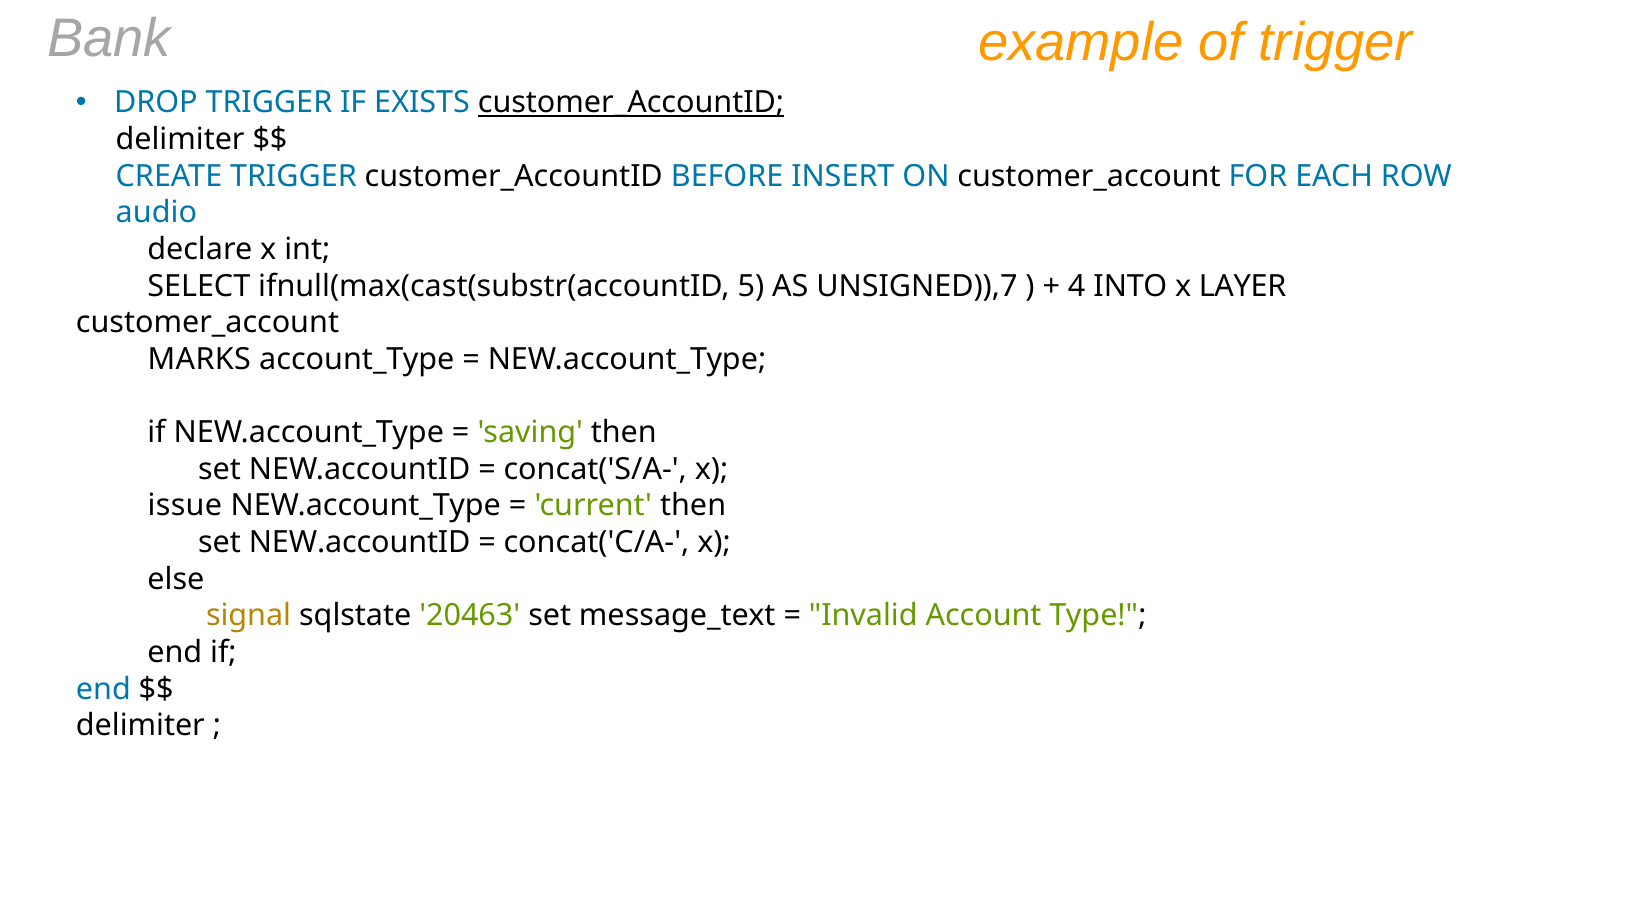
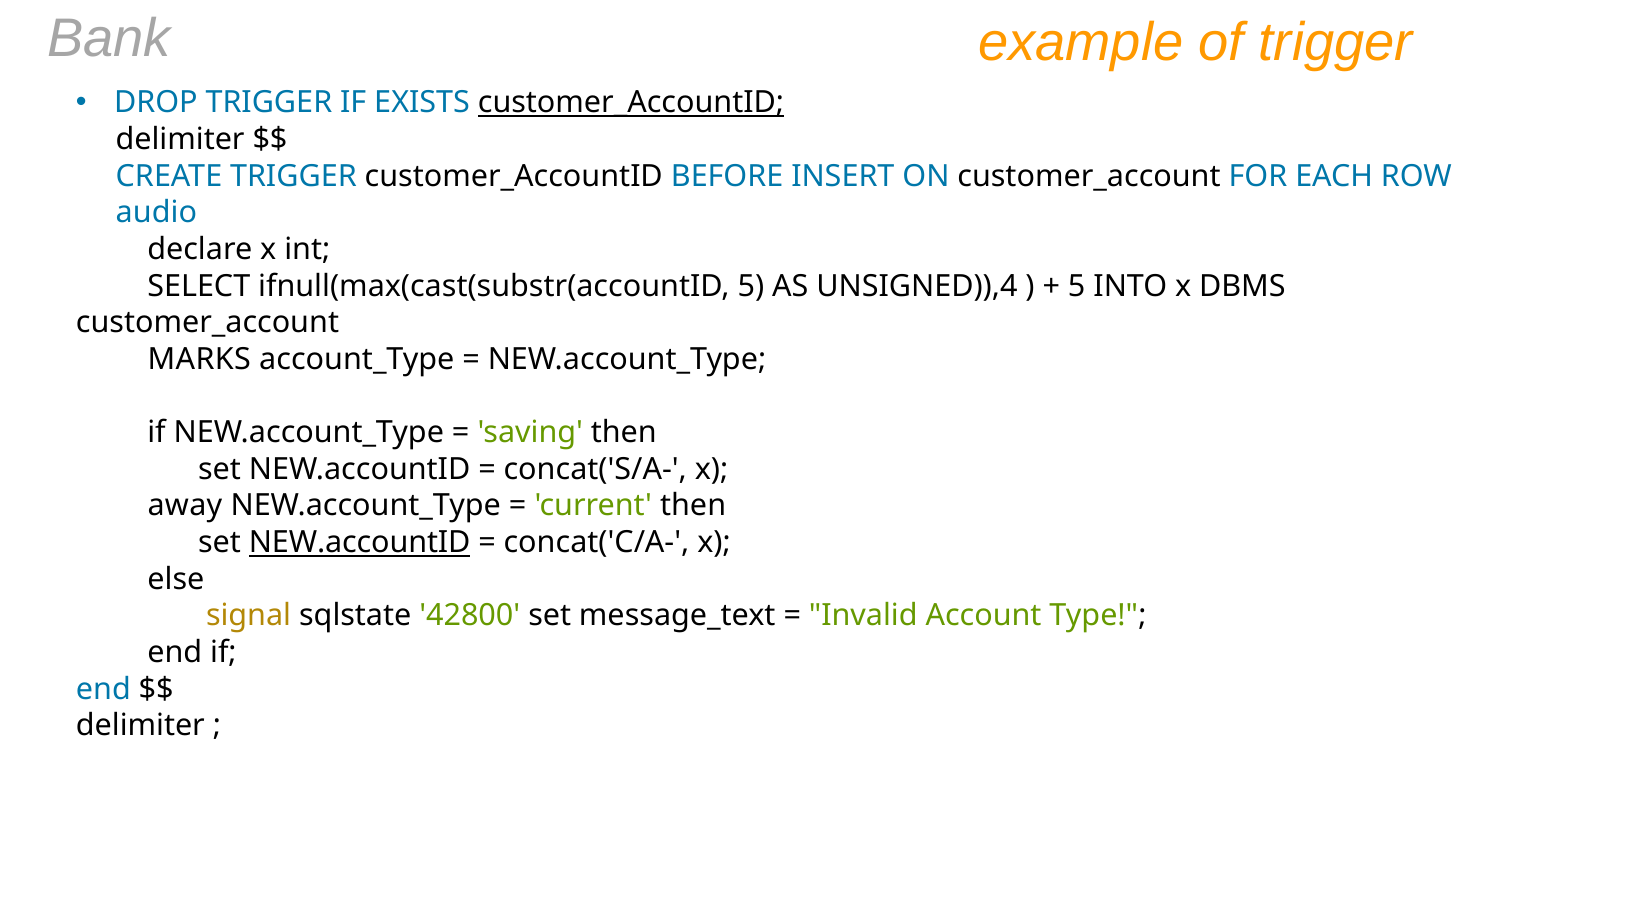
UNSIGNED)),7: UNSIGNED)),7 -> UNSIGNED)),4 (917, 286)
4: 4 -> 5 (1077, 286)
LAYER: LAYER -> DBMS (1242, 286)
issue: issue -> away (185, 506)
NEW.accountID underline: none -> present (360, 543)
20463: 20463 -> 42800 (470, 616)
